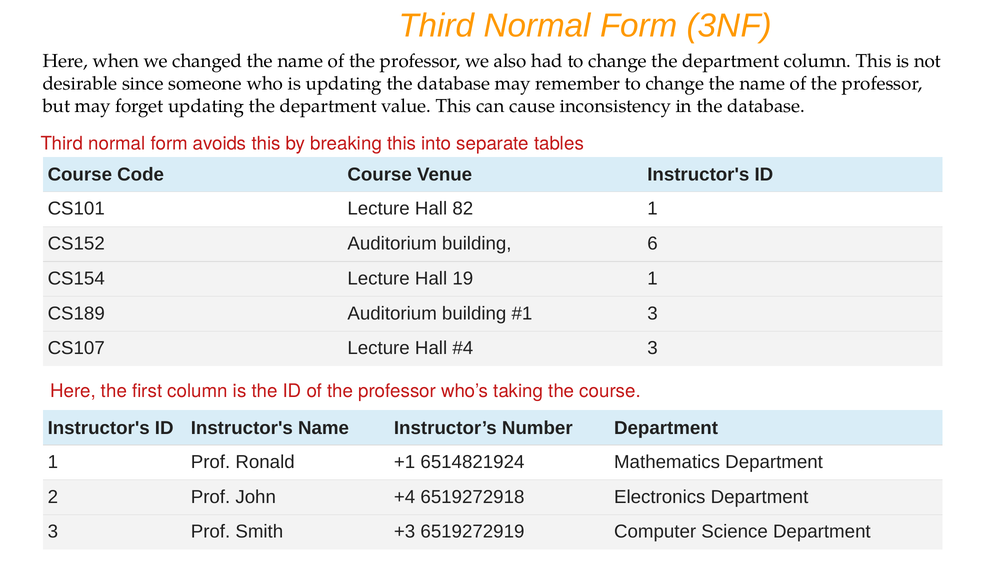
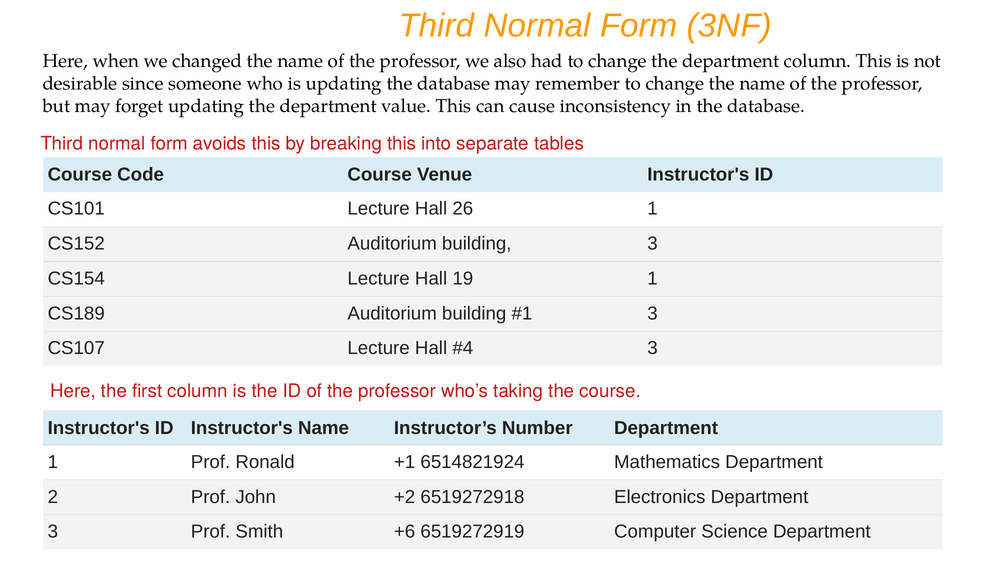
82: 82 -> 26 (463, 209)
building 6: 6 -> 3 (653, 244)
+4: +4 -> +2 (405, 497)
+3: +3 -> +6 (405, 532)
